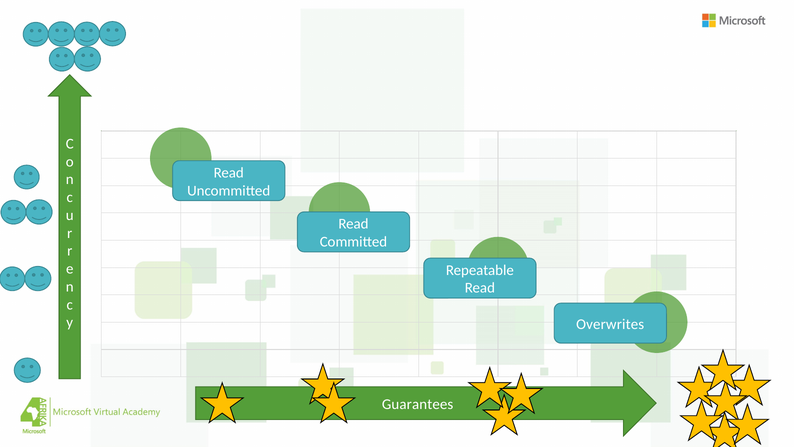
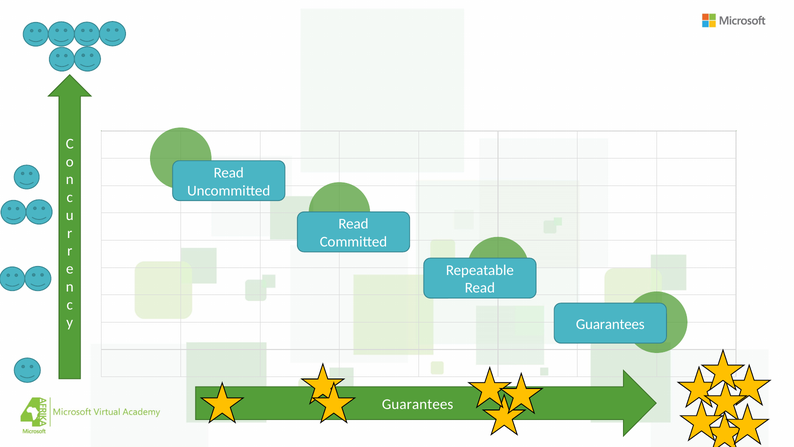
Overwrites: Overwrites -> Guarantees (610, 324)
